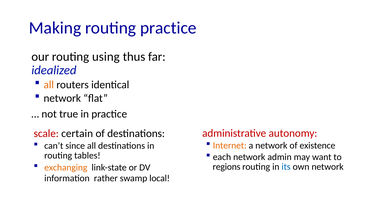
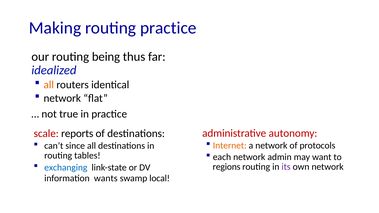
using: using -> being (106, 57)
certain: certain -> reports (77, 134)
existence: existence -> protocols (317, 146)
exchanging colour: orange -> blue (66, 168)
its colour: blue -> purple (286, 167)
rather: rather -> wants (106, 179)
